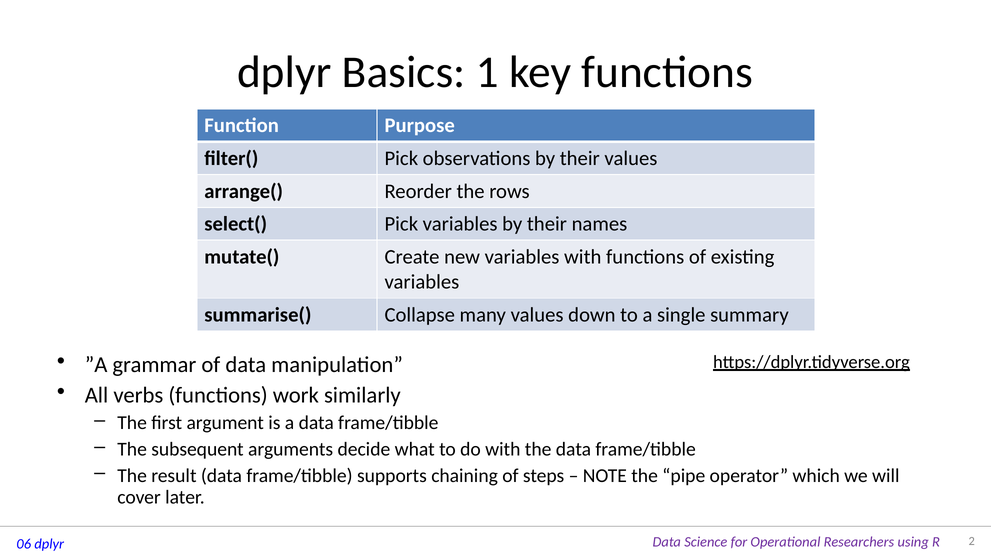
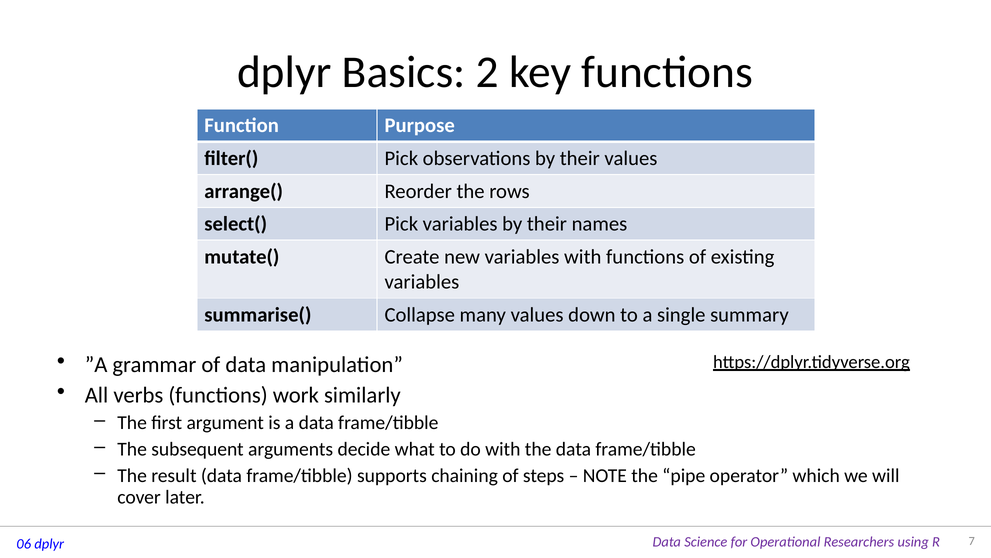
1: 1 -> 2 (487, 72)
2: 2 -> 7 (972, 541)
